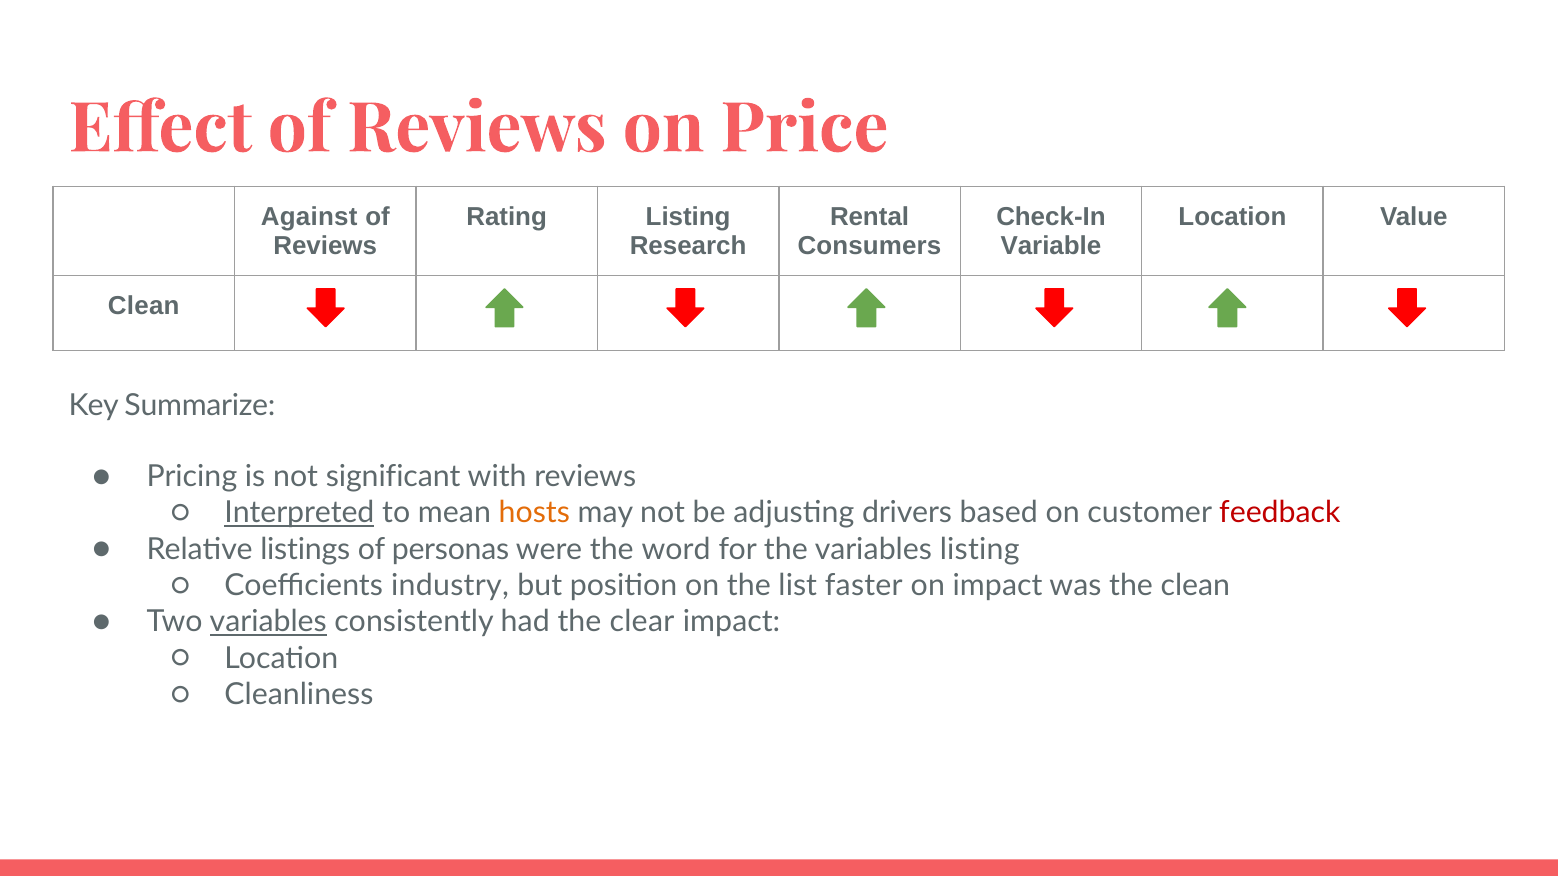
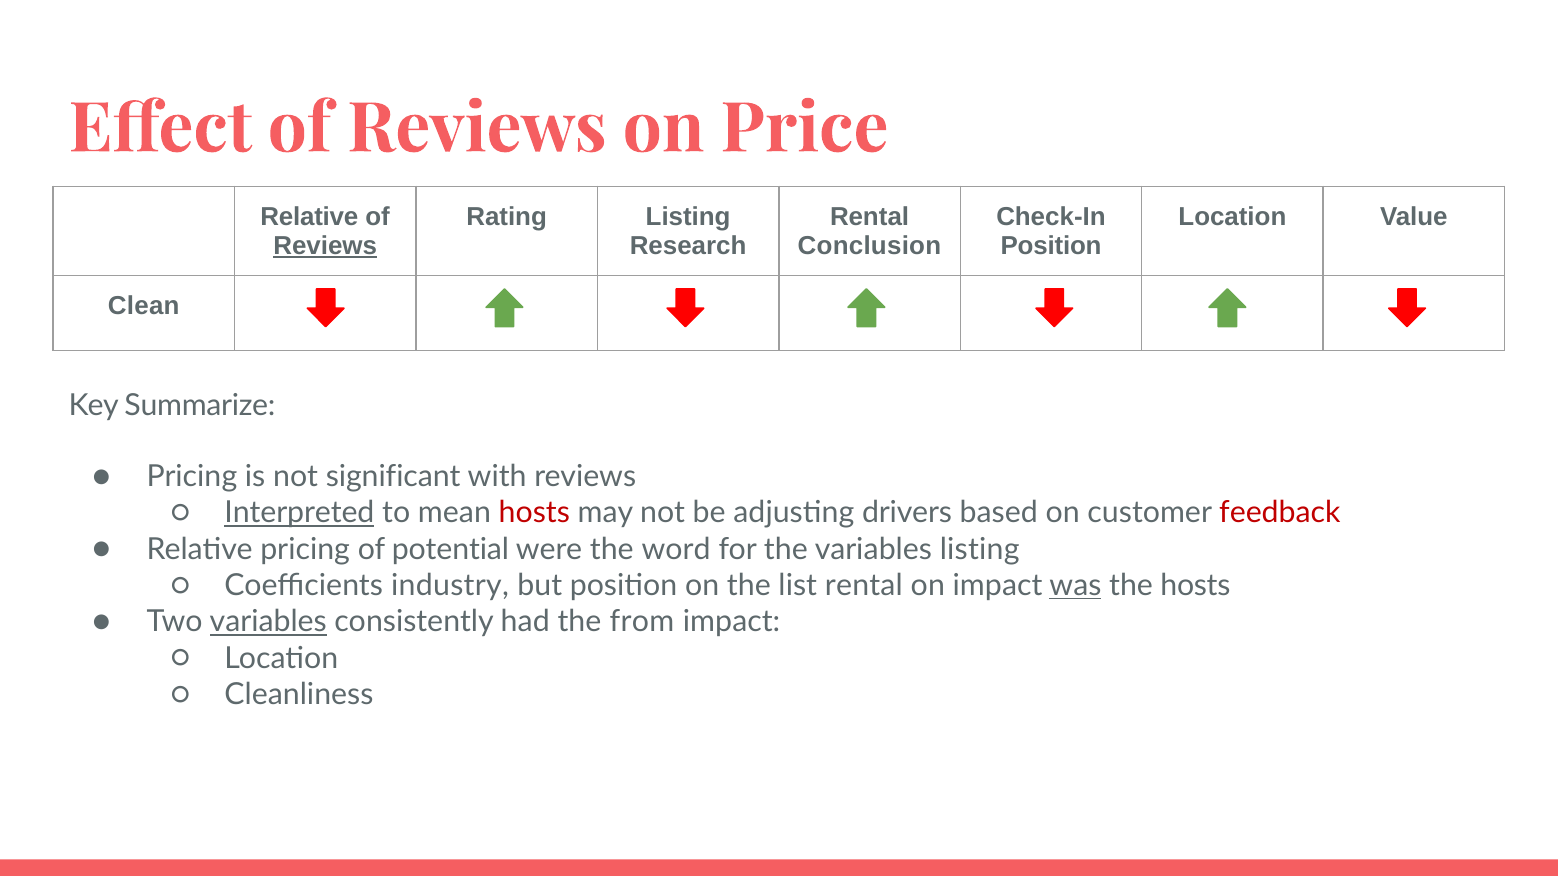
Against: Against -> Relative (309, 217)
Reviews underline: none -> present (325, 246)
Consumers: Consumers -> Conclusion (869, 246)
Variable: Variable -> Position (1051, 246)
hosts colour: orange -> red (534, 513)
Relative listings: listings -> pricing (305, 549)
personas: personas -> potential (450, 549)
list faster: faster -> rental (864, 586)
was underline: none -> present (1075, 586)
the clean: clean -> hosts (1195, 586)
clear: clear -> from (642, 622)
